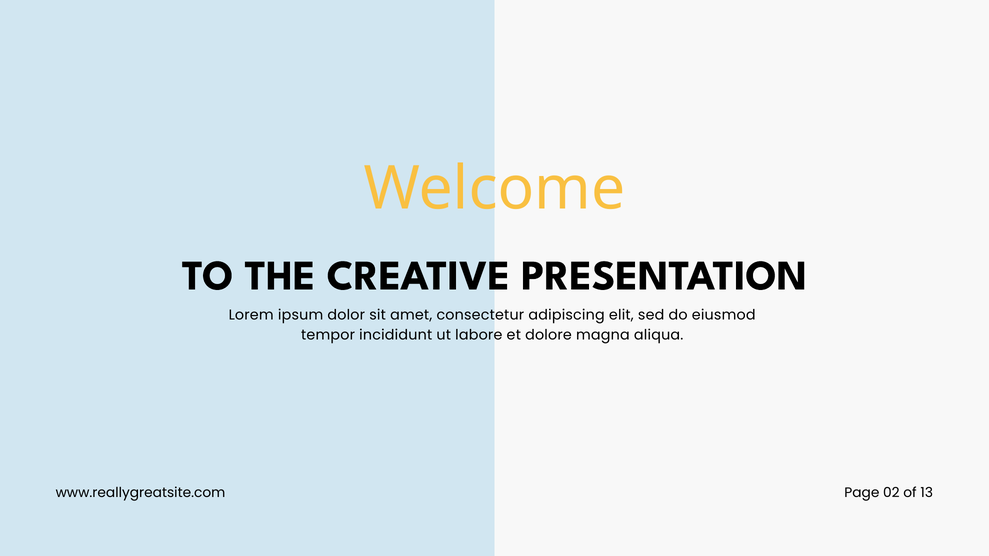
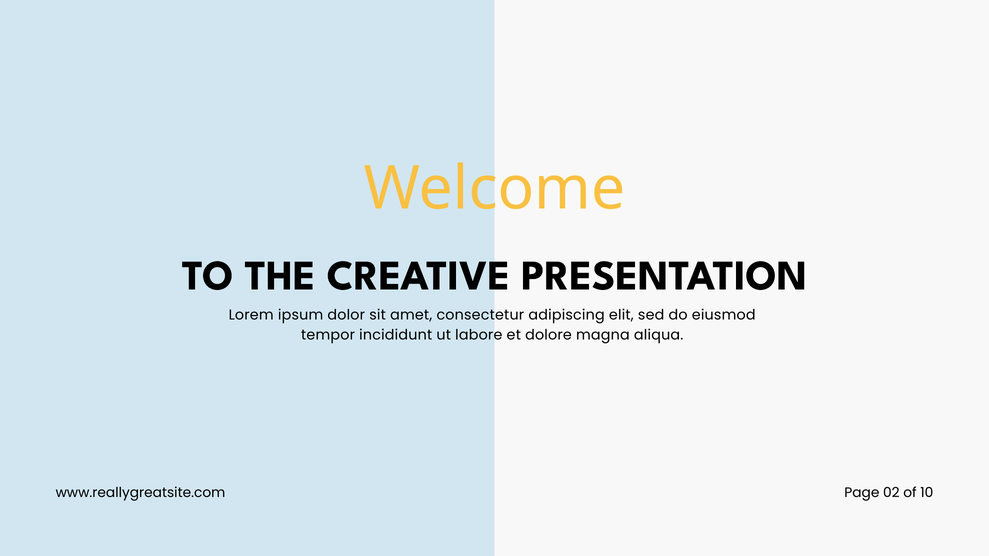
13: 13 -> 10 (927, 493)
